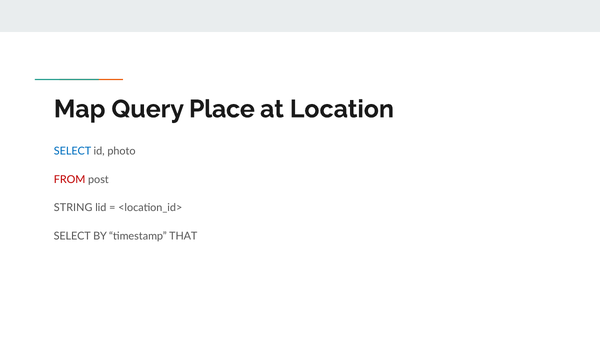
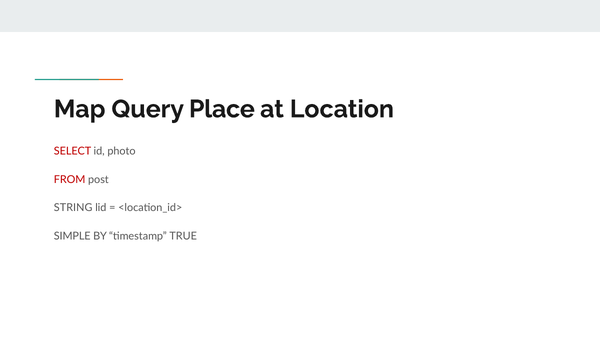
SELECT colour: blue -> red (73, 152)
SELECT: SELECT -> SIMPLE (72, 236)
THAT: THAT -> TRUE (183, 236)
